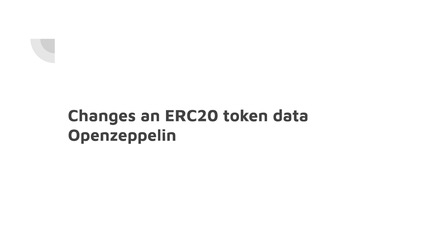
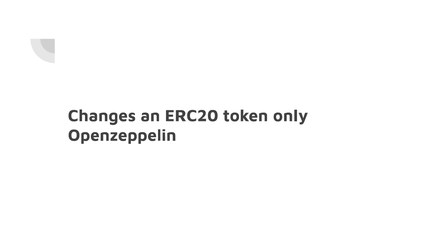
data: data -> only (291, 116)
